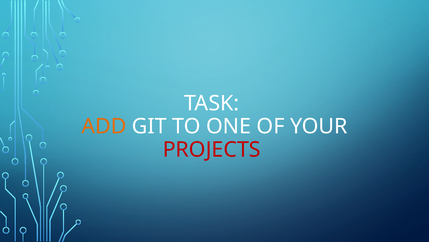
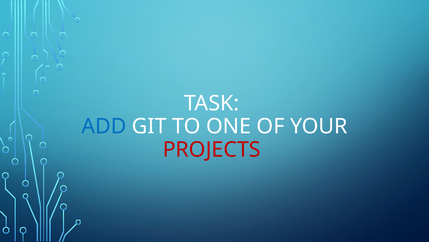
ADD colour: orange -> blue (104, 126)
